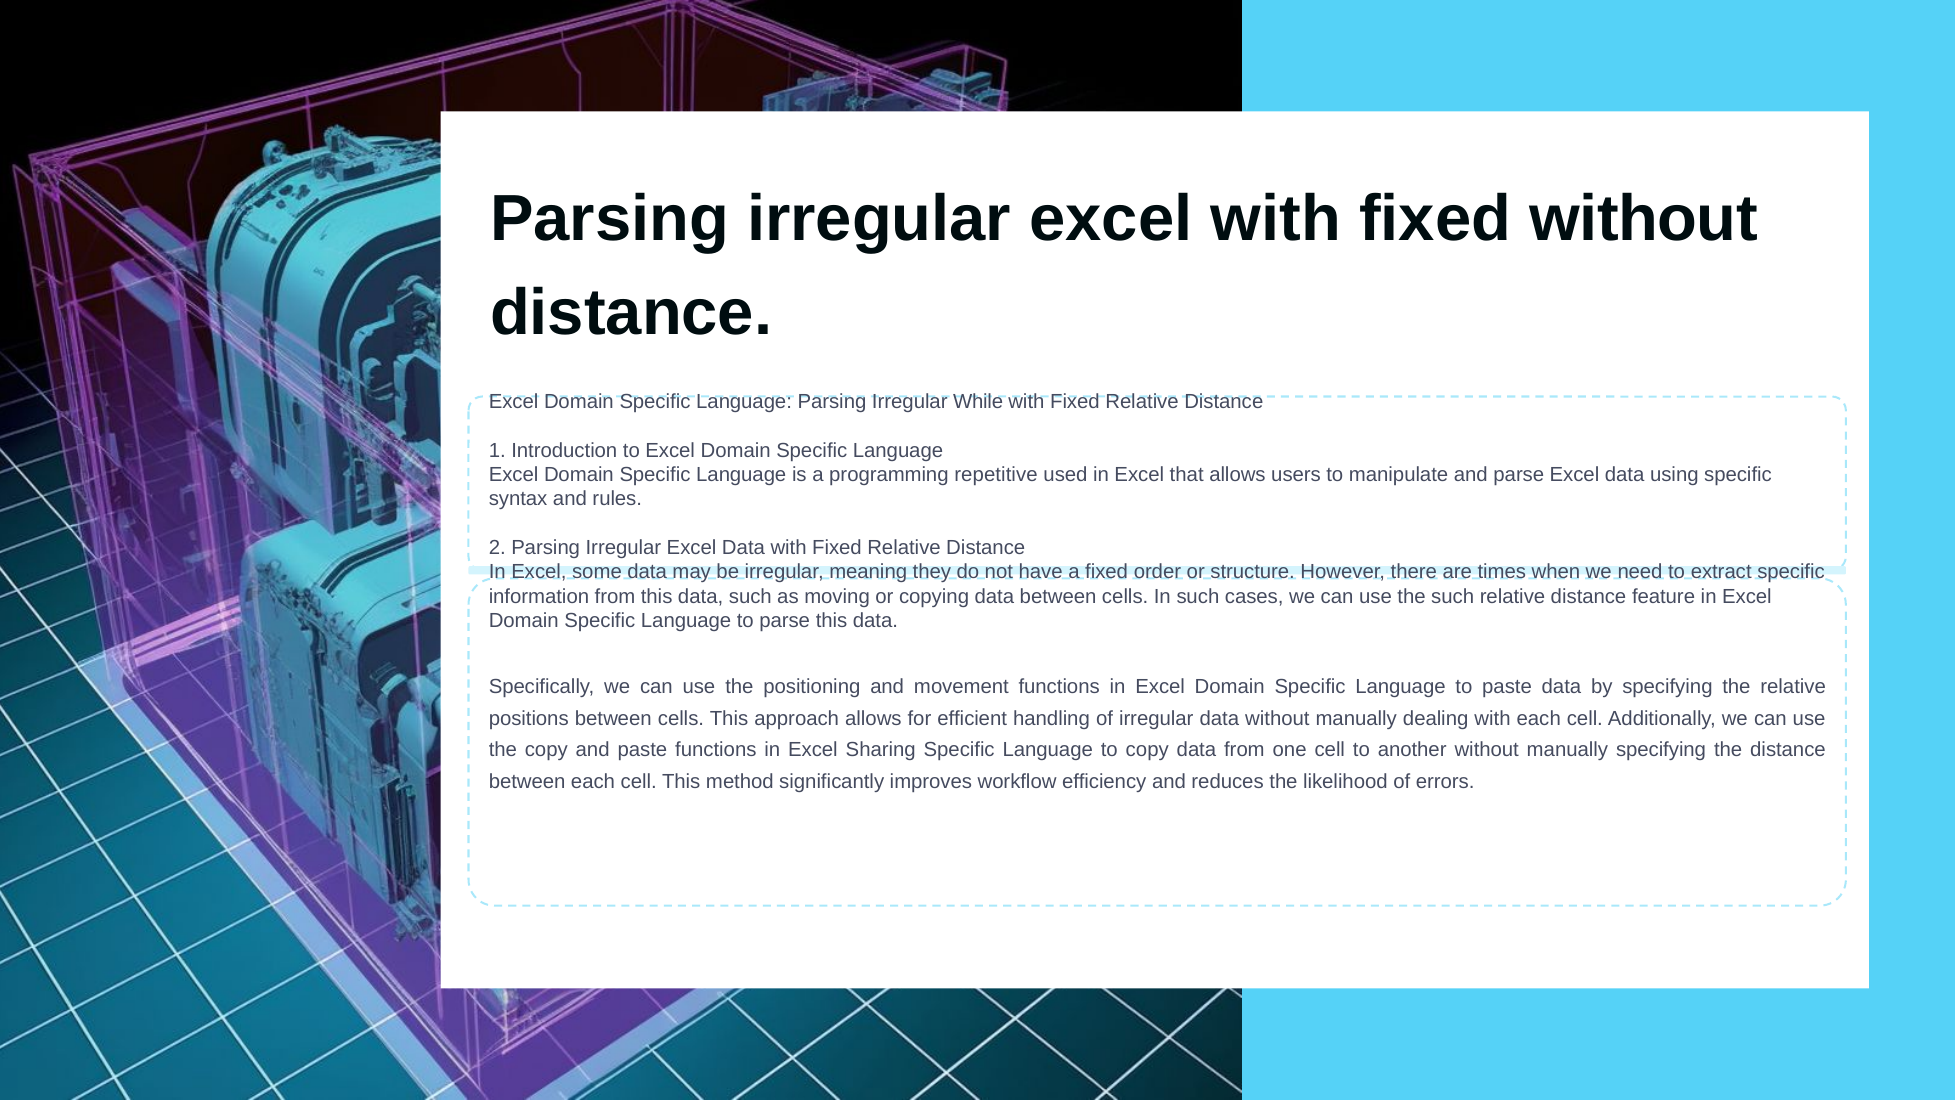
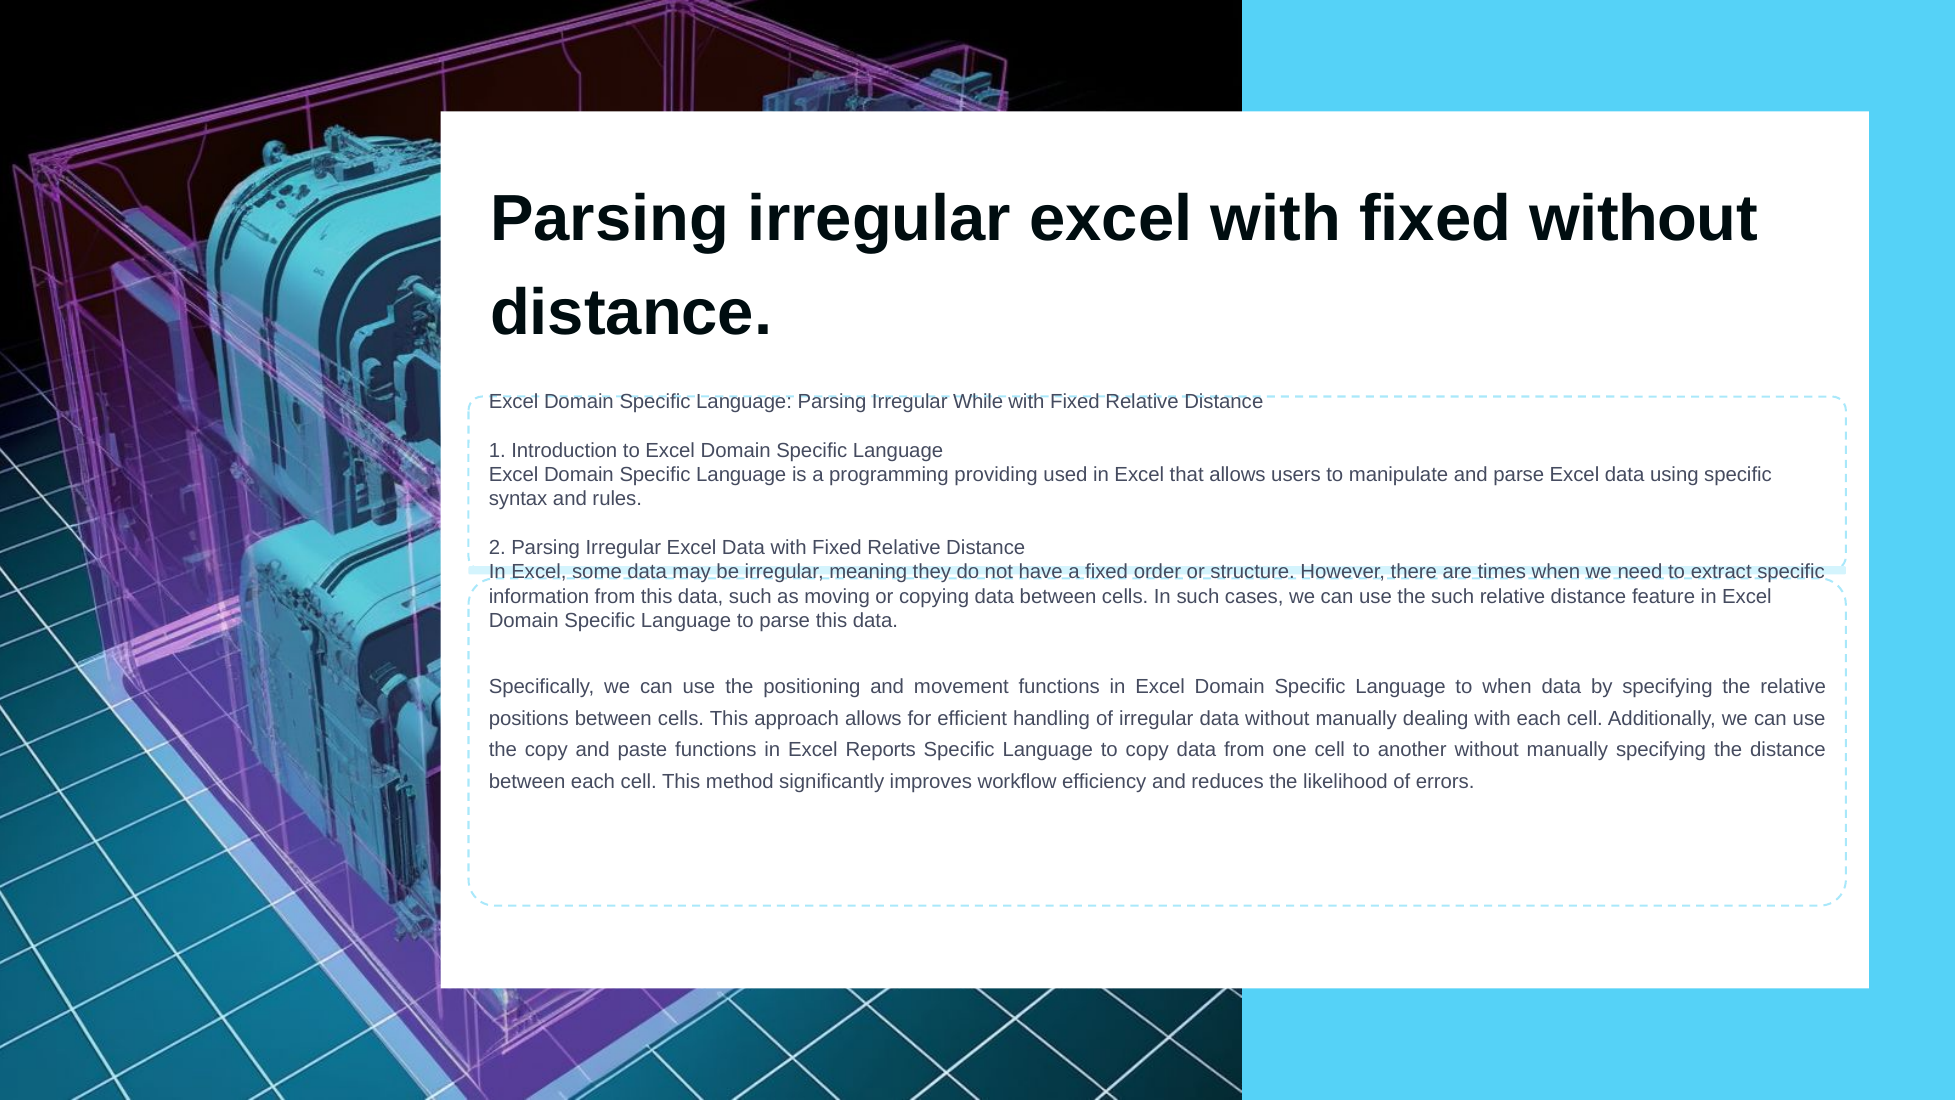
repetitive: repetitive -> providing (996, 475)
to paste: paste -> when (1507, 687)
Sharing: Sharing -> Reports (881, 750)
